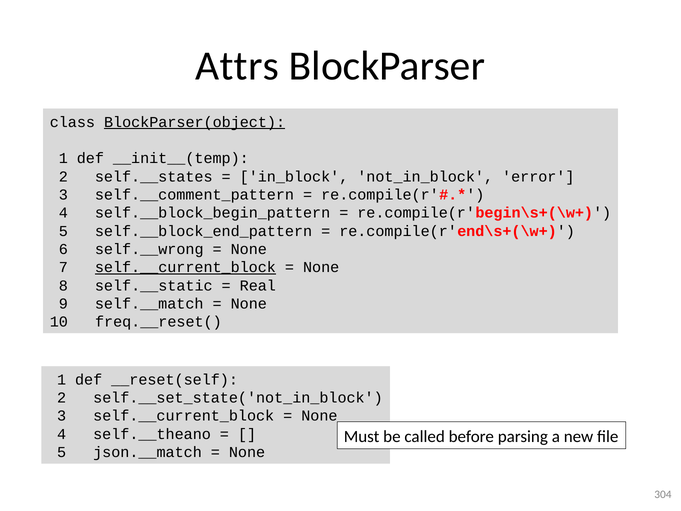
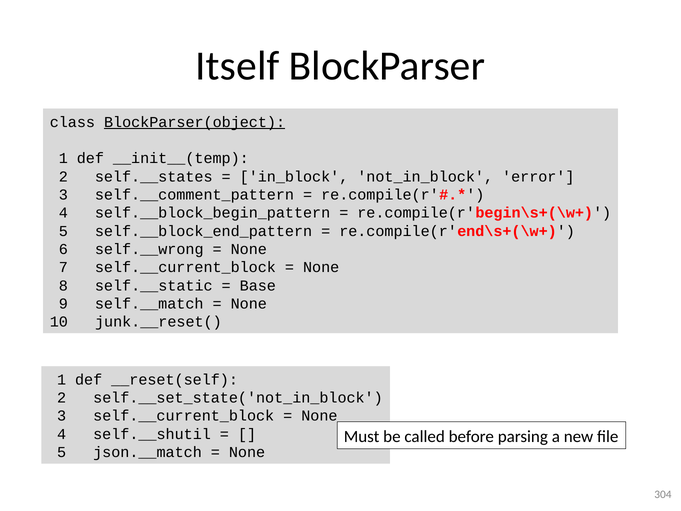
Attrs: Attrs -> Itself (237, 66)
self.__current_block underline: present -> none (185, 267)
Real: Real -> Base (258, 285)
freq.__reset(: freq.__reset( -> junk.__reset( (158, 322)
self.__theano: self.__theano -> self.__shutil (152, 434)
